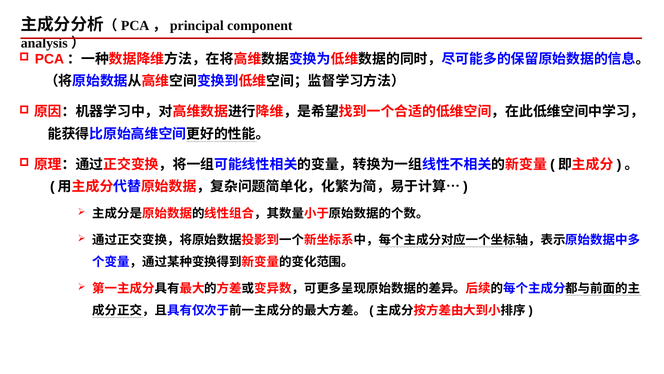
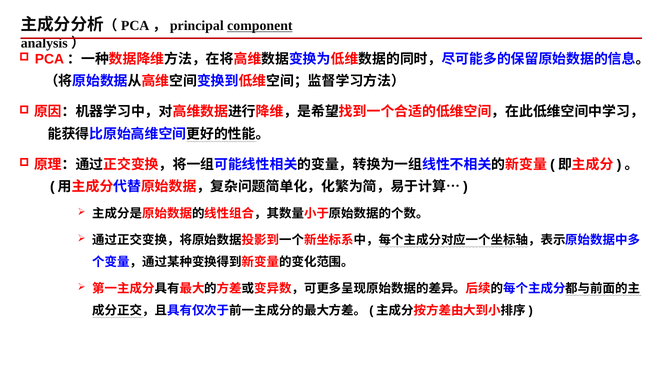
component underline: none -> present (260, 26)
